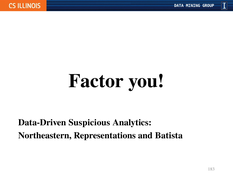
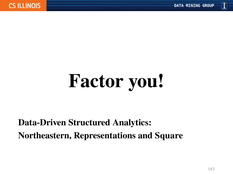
Suspicious: Suspicious -> Structured (89, 123)
Batista: Batista -> Square (169, 136)
